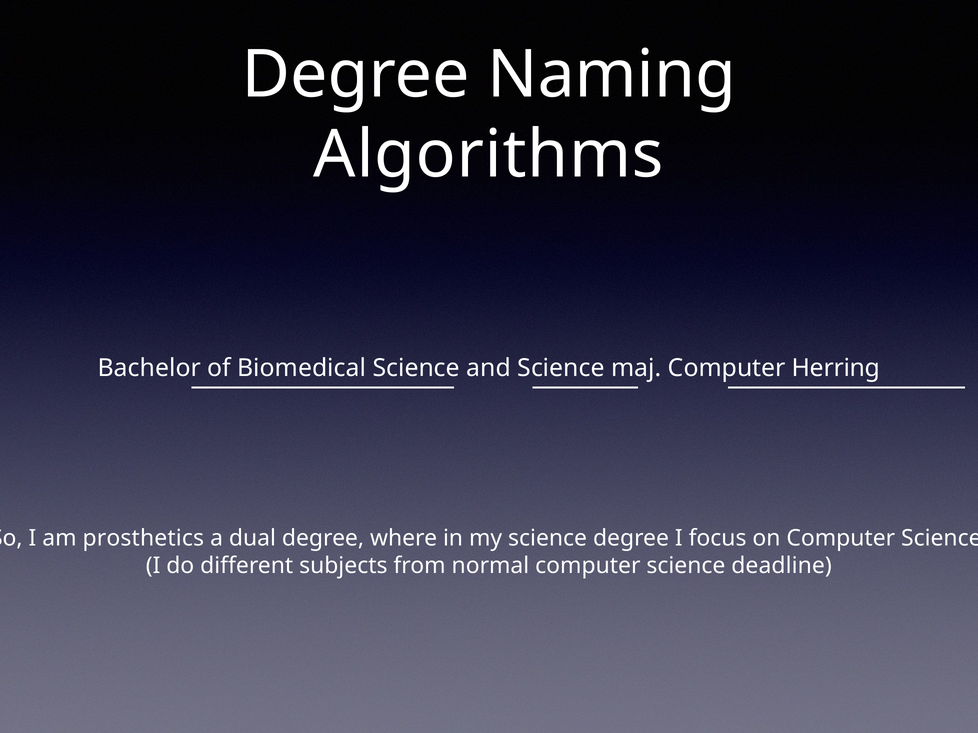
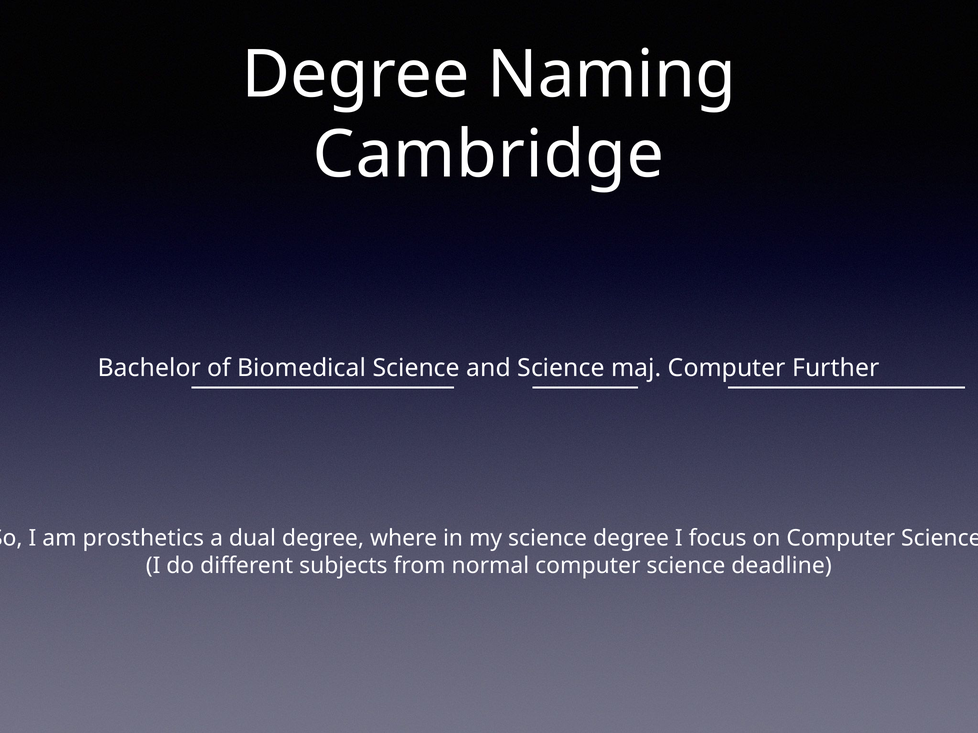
Algorithms: Algorithms -> Cambridge (489, 155)
Herring: Herring -> Further (836, 368)
